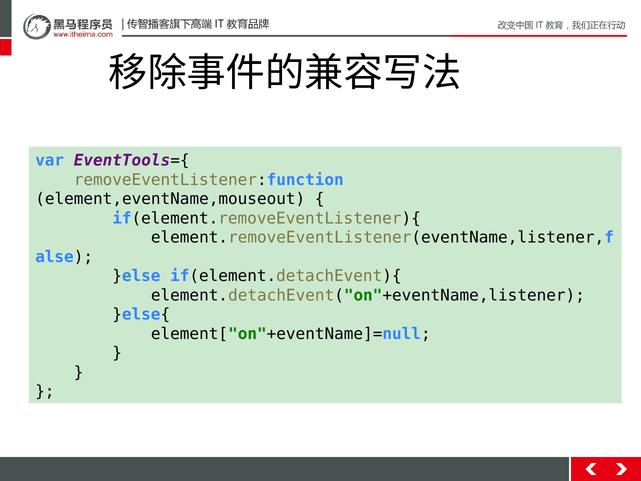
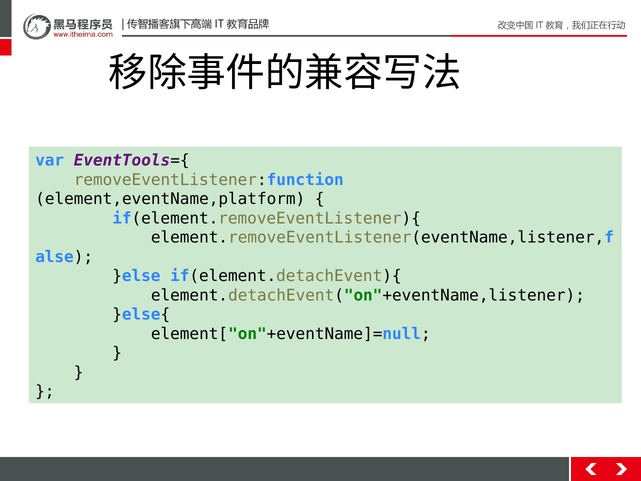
element,eventName,mouseout: element,eventName,mouseout -> element,eventName,platform (170, 199)
